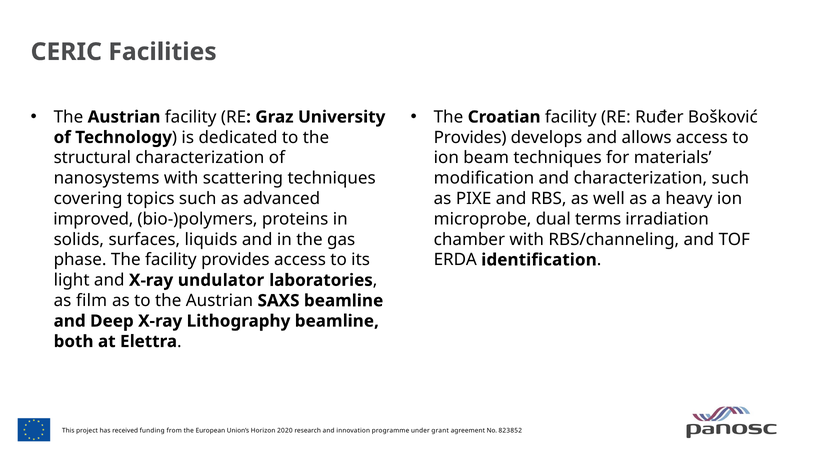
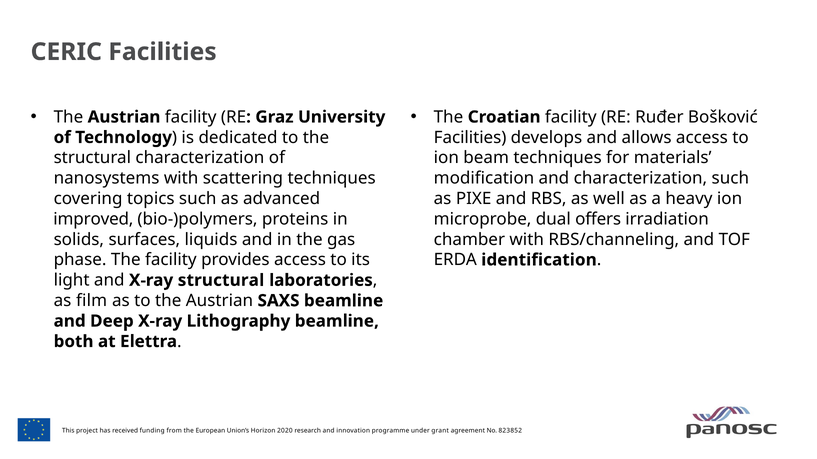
Provides: Provides -> Facilities (470, 138)
terms: terms -> offers (598, 219)
X-ray undulator: undulator -> structural (221, 281)
